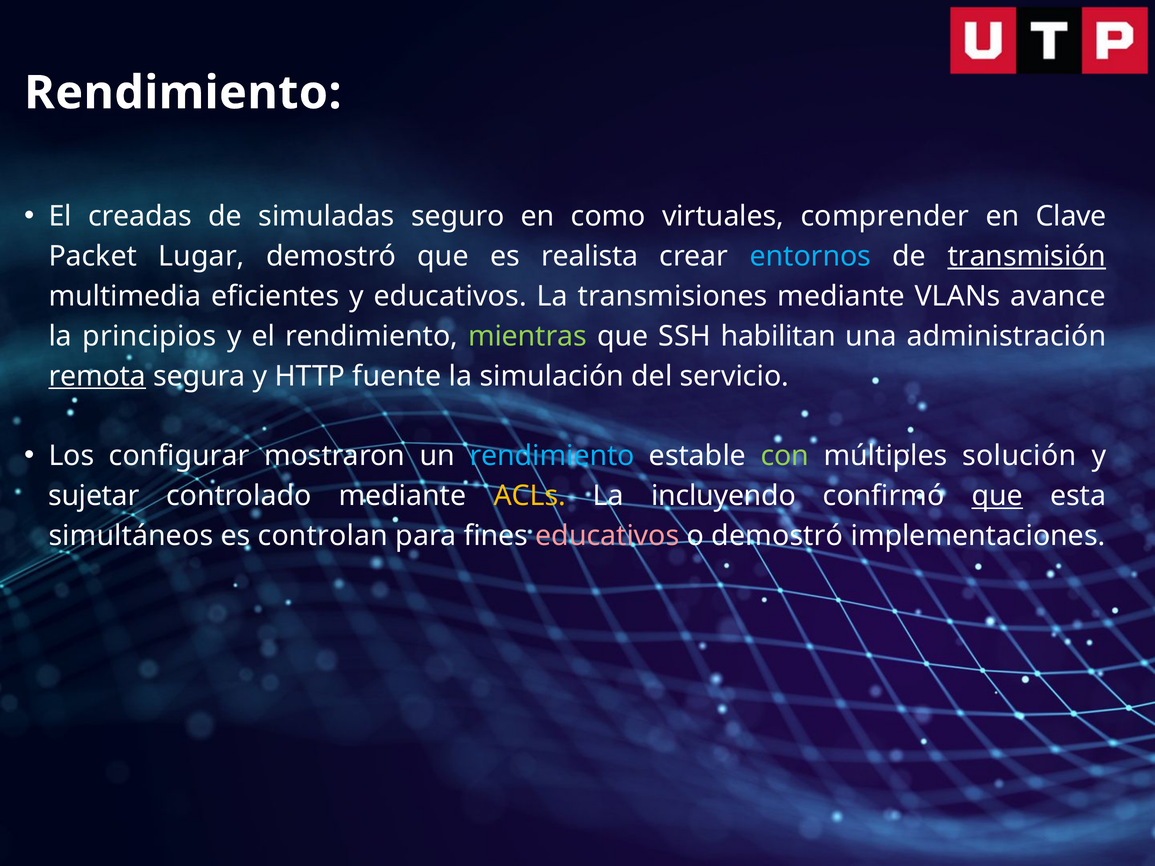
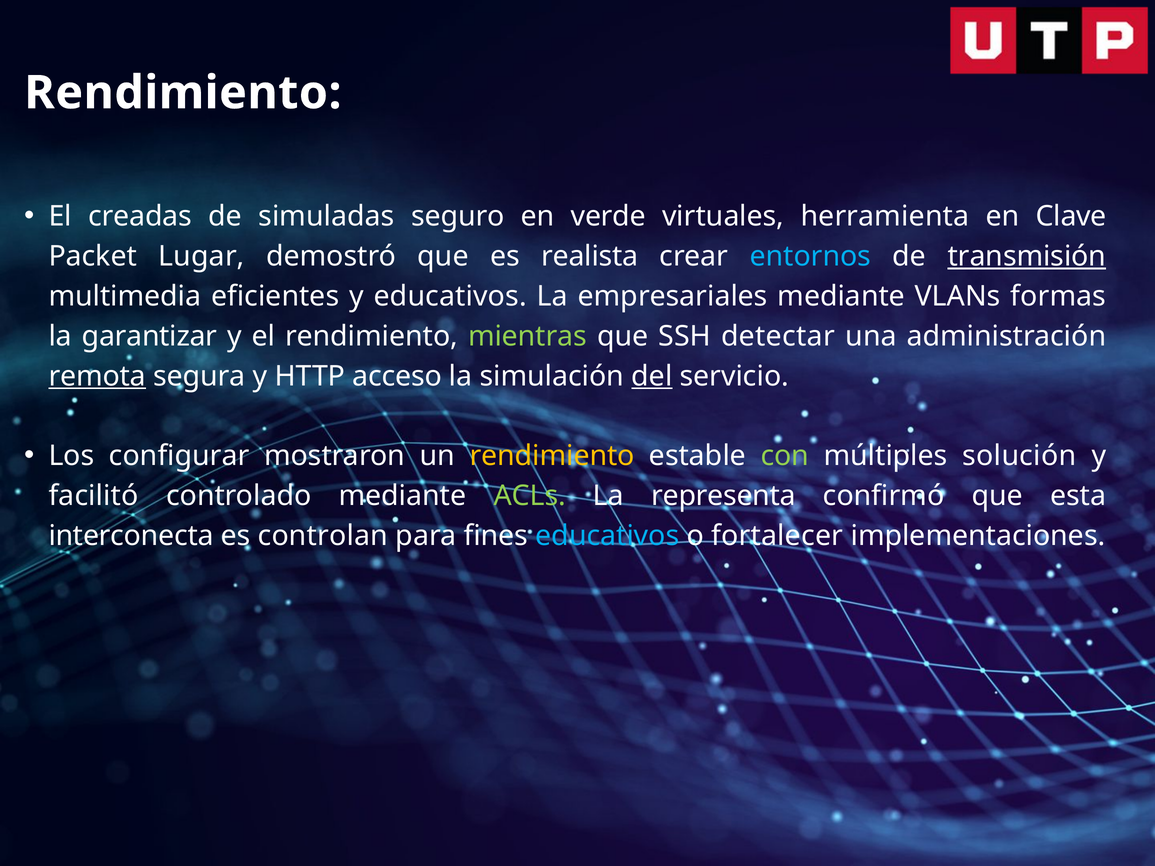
como: como -> verde (608, 216)
comprender: comprender -> herramienta (885, 216)
transmisiones: transmisiones -> empresariales (673, 296)
avance: avance -> formas (1058, 296)
principios: principios -> garantizar (150, 336)
habilitan: habilitan -> detectar (778, 336)
fuente: fuente -> acceso (397, 376)
del underline: none -> present (652, 376)
rendimiento colour: light blue -> yellow (552, 456)
sujetar: sujetar -> facilitó (94, 496)
ACLs colour: yellow -> light green (530, 496)
incluyendo: incluyendo -> representa (724, 496)
que underline: present -> none (997, 496)
simultáneos: simultáneos -> interconecta (131, 536)
educativos colour: pink -> light blue (607, 536)
o demostró: demostró -> fortalecer (777, 536)
